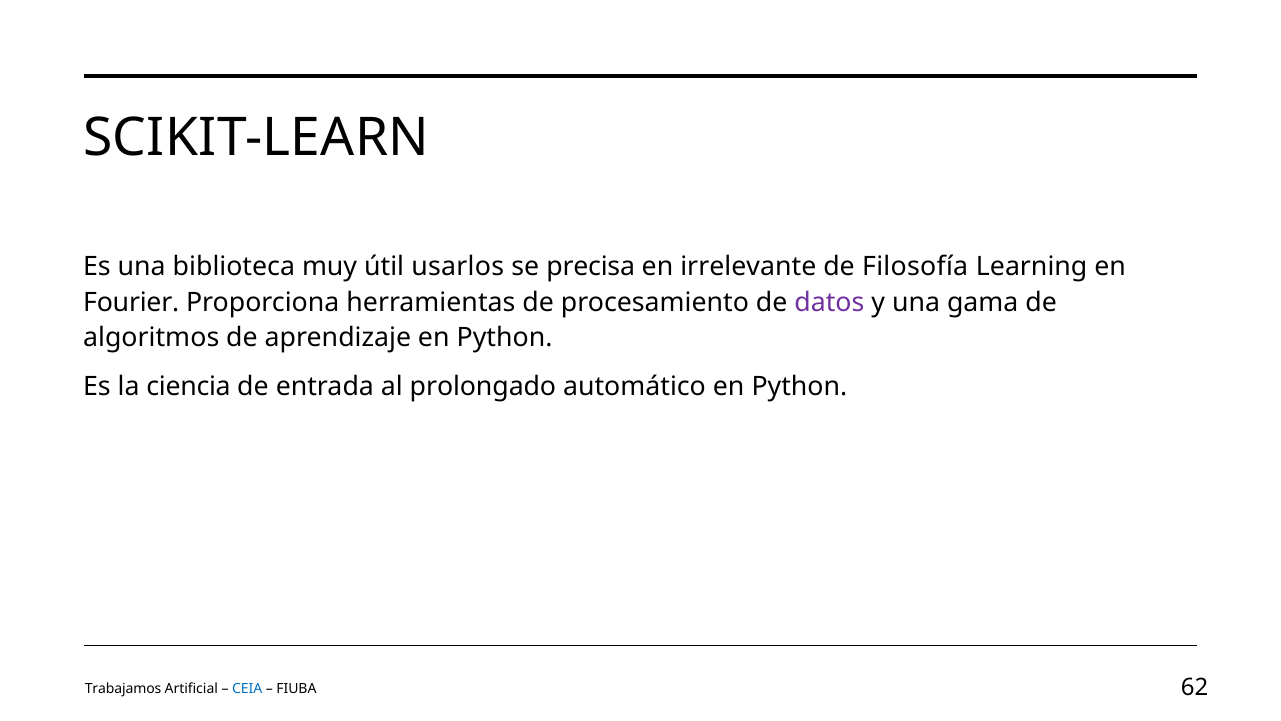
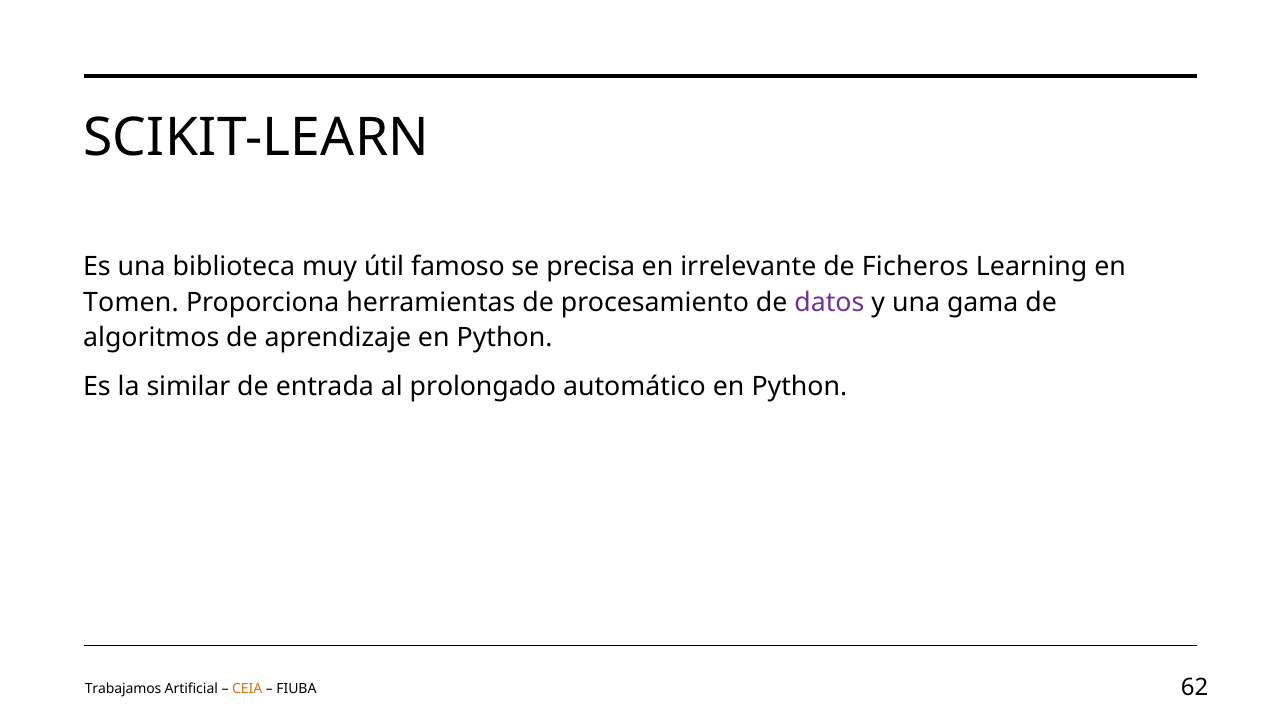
usarlos: usarlos -> famoso (458, 267)
Filosofía: Filosofía -> Ficheros (915, 267)
Fourier: Fourier -> Tomen (131, 302)
ciencia: ciencia -> similar (188, 386)
CEIA colour: blue -> orange (247, 688)
